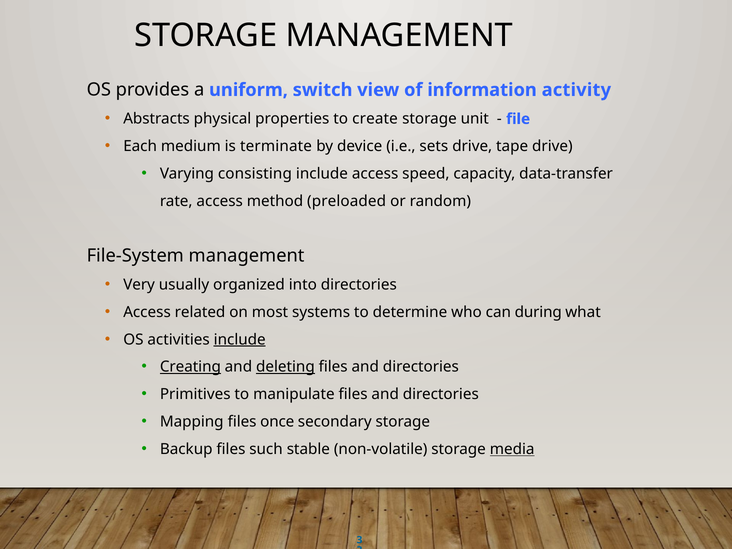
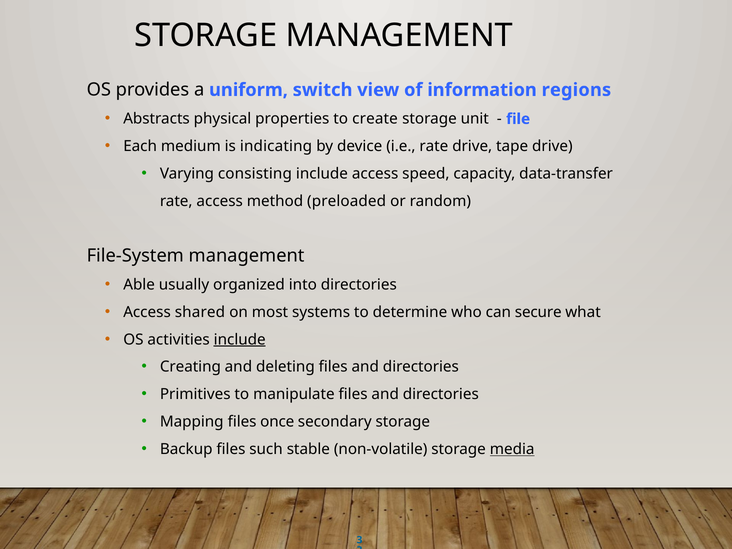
activity: activity -> regions (576, 90)
terminate: terminate -> indicating (276, 146)
i.e sets: sets -> rate (434, 146)
Very: Very -> Able (139, 285)
related: related -> shared (200, 312)
during: during -> secure (538, 312)
Creating underline: present -> none (190, 367)
deleting underline: present -> none (285, 367)
